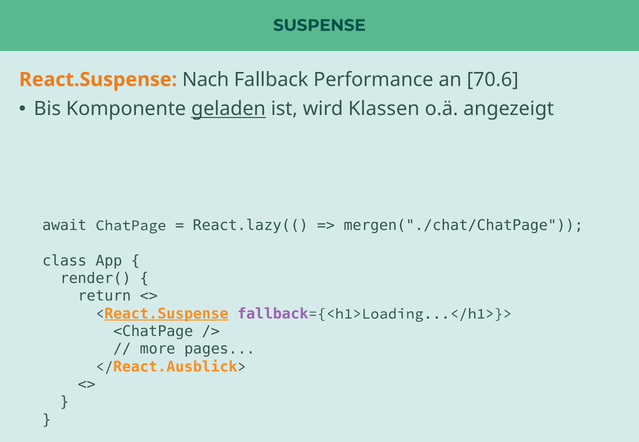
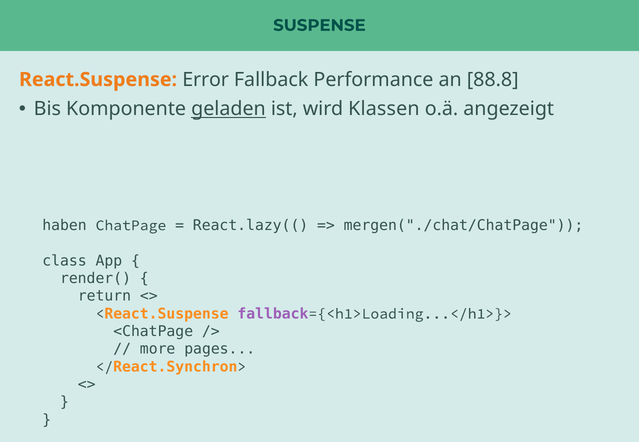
Nach: Nach -> Error (206, 80)
70.6: 70.6 -> 88.8 (493, 80)
await: await -> haben (65, 226)
React.Suspense underline: present -> none (166, 314)
React.Ausblick: React.Ausblick -> React.Synchron (175, 367)
